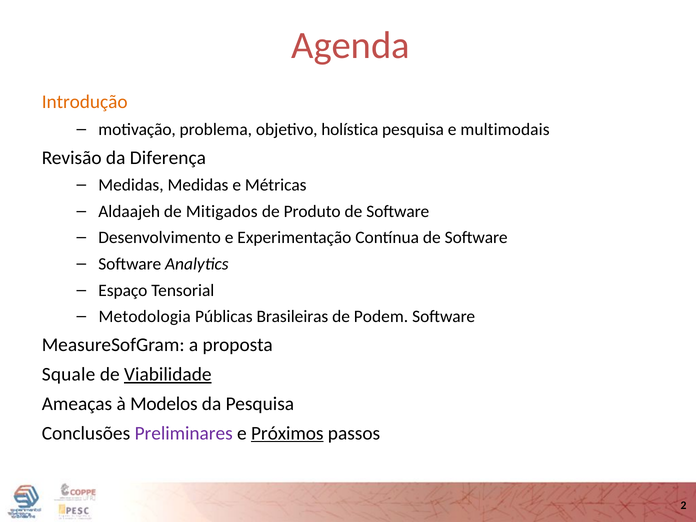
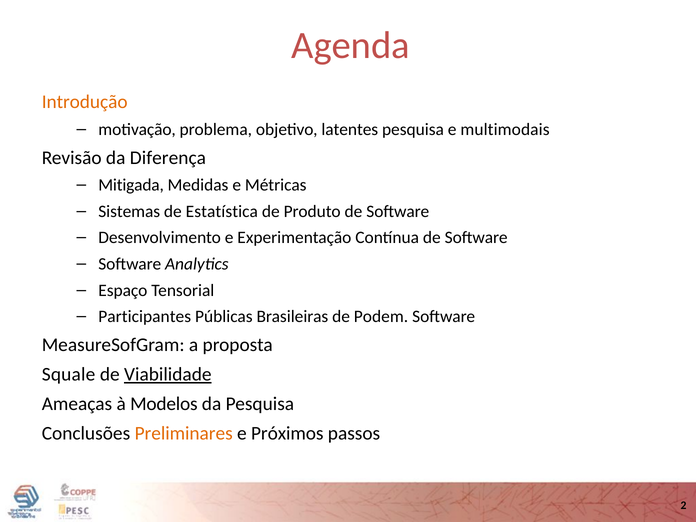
holística: holística -> latentes (350, 129)
Medidas: Medidas -> Mitigada (131, 185)
Aldaajeh: Aldaajeh -> Sistemas (129, 211)
Mitigados: Mitigados -> Estatística (222, 211)
Metodologia: Metodologia -> Participantes (145, 317)
Preliminares colour: purple -> orange (184, 433)
Próximos underline: present -> none (287, 433)
